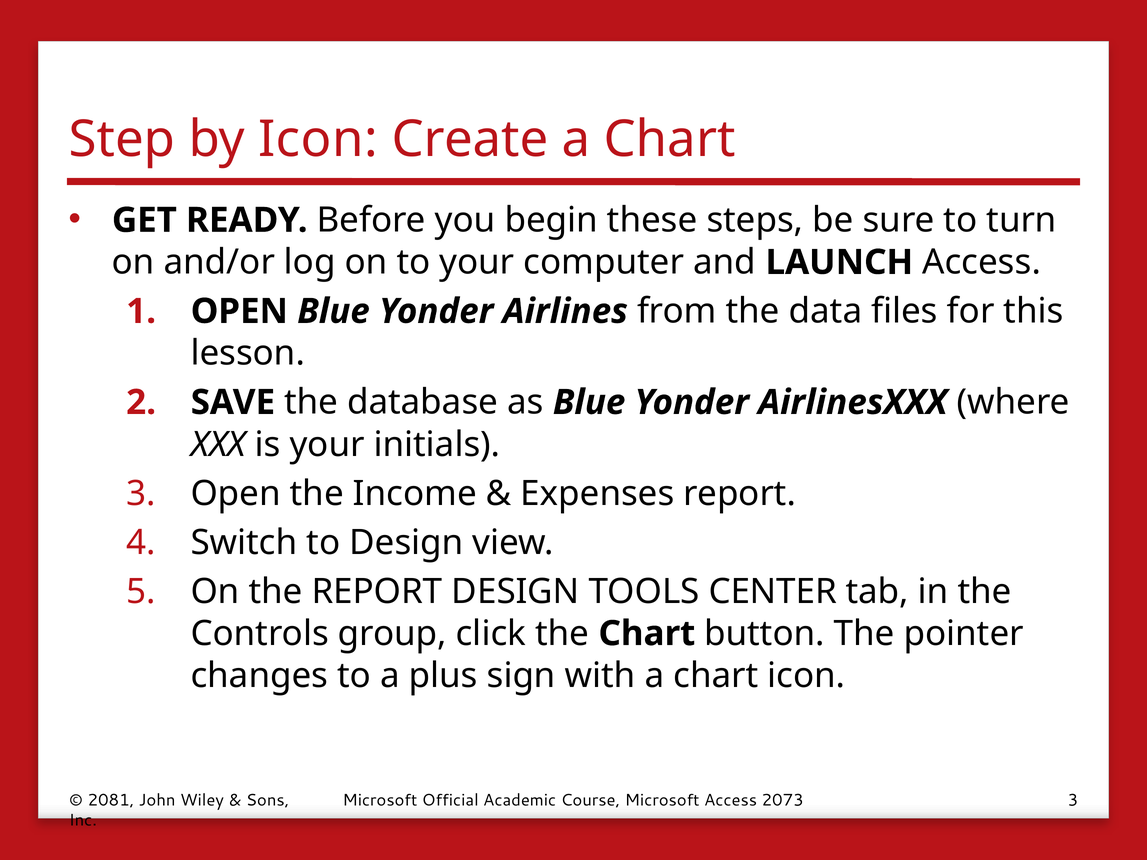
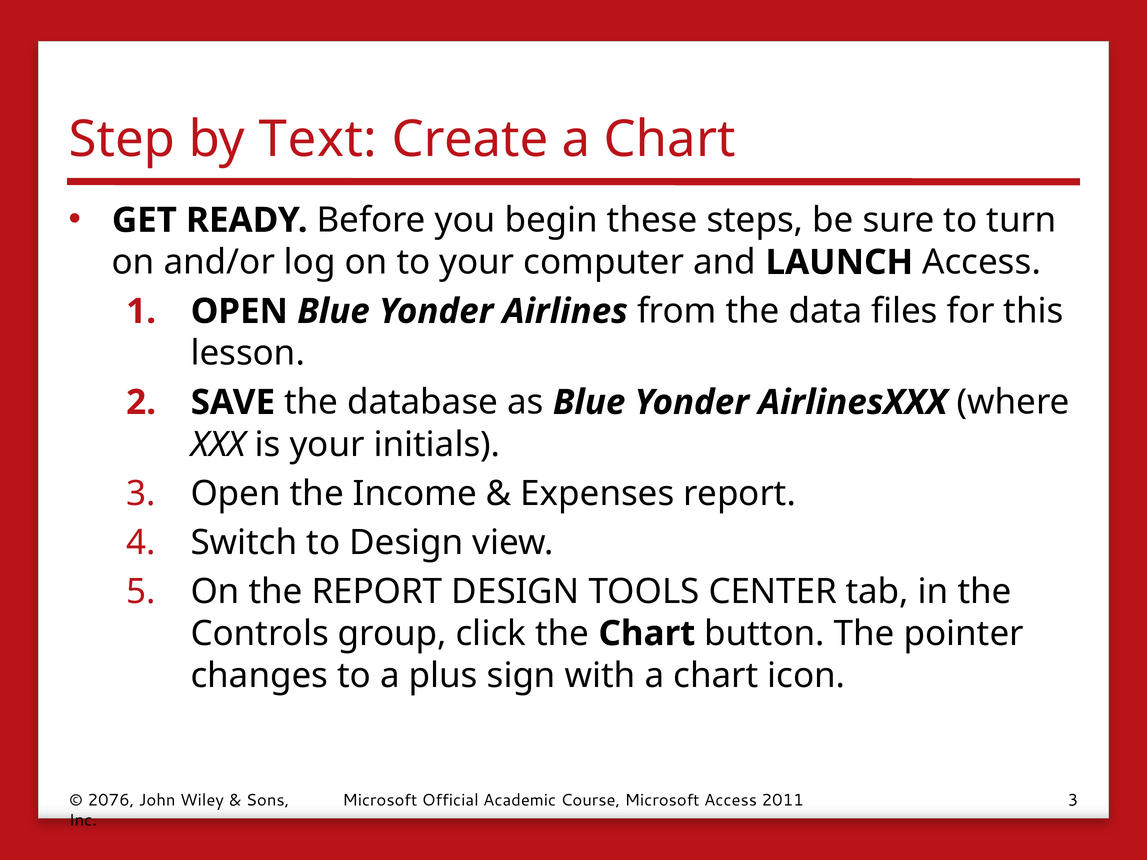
by Icon: Icon -> Text (318, 139)
2081: 2081 -> 2076 (111, 800)
2073: 2073 -> 2011 (783, 800)
